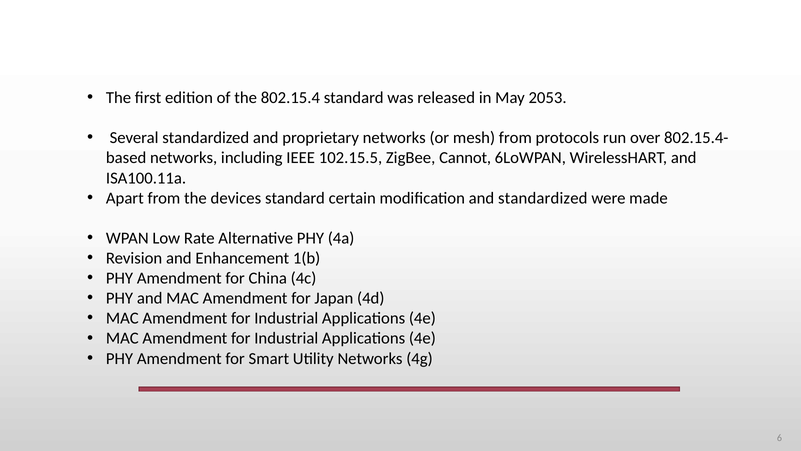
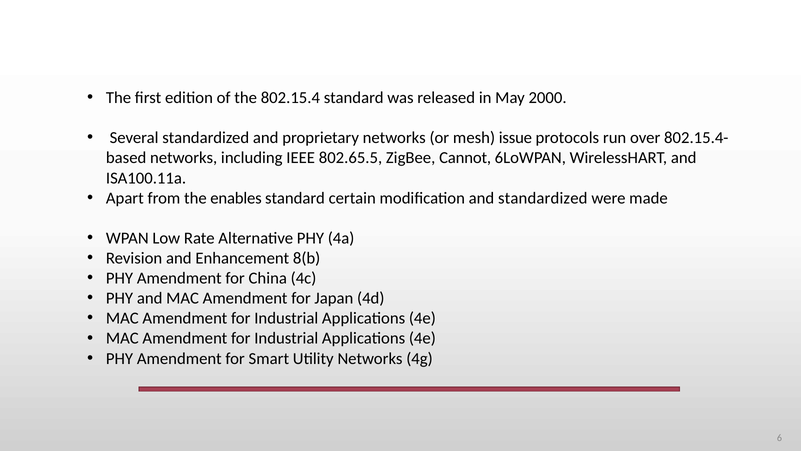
2053: 2053 -> 2000 (548, 98)
mesh from: from -> issue (515, 138)
102.15.5: 102.15.5 -> 802.65.5 (351, 158)
devices: devices -> enables (236, 198)
1(b: 1(b -> 8(b (307, 258)
